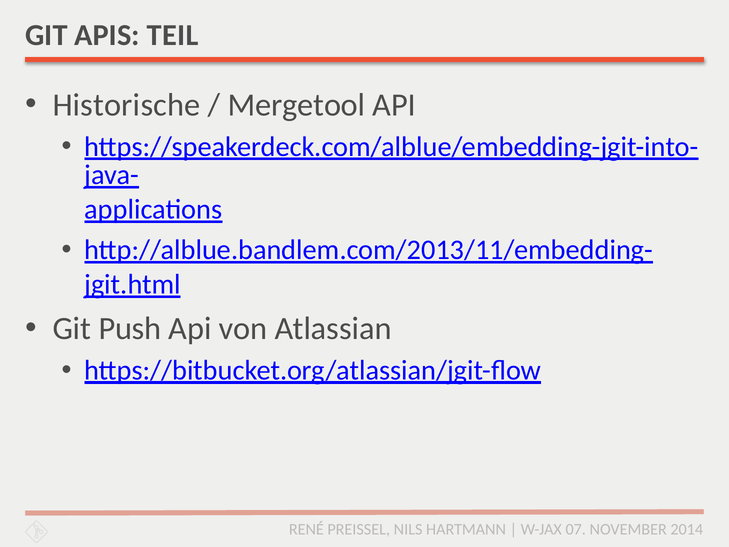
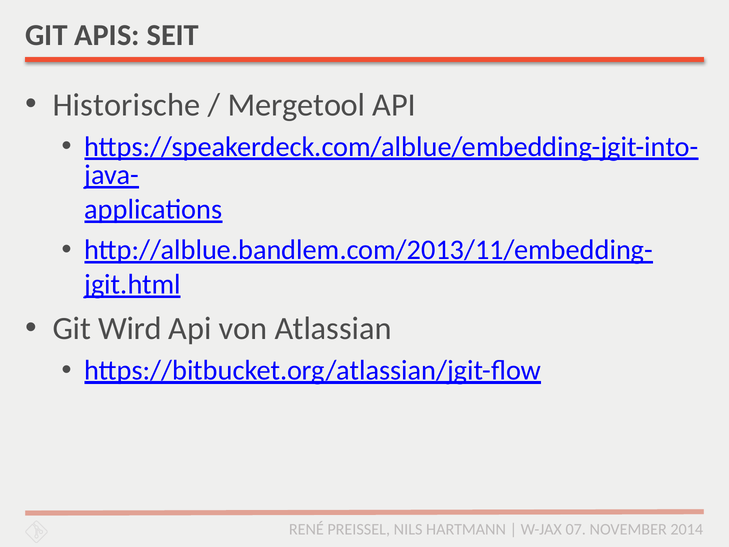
TEIL: TEIL -> SEIT (173, 35)
Push: Push -> Wird (130, 328)
